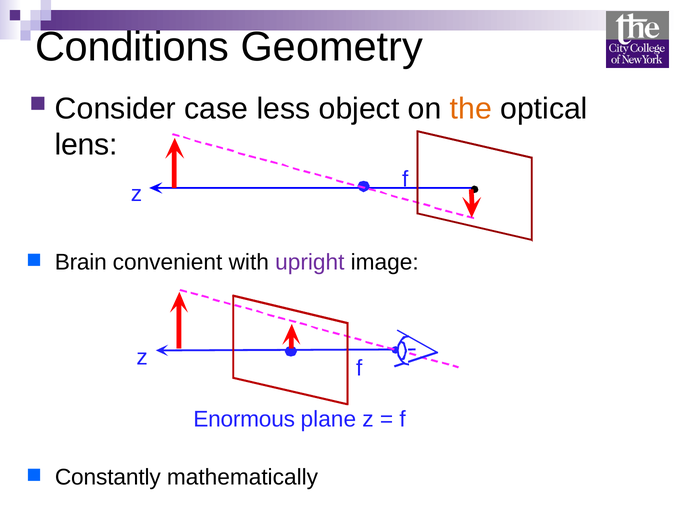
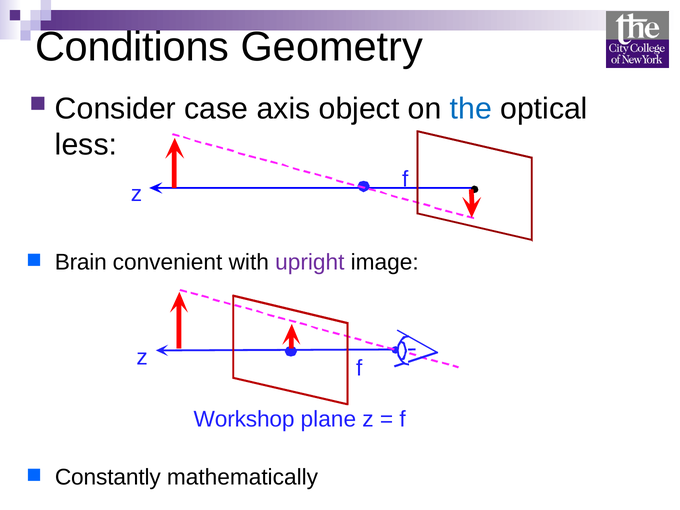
less: less -> axis (283, 109)
the colour: orange -> blue (471, 109)
lens: lens -> less (86, 145)
Enormous: Enormous -> Workshop (244, 419)
